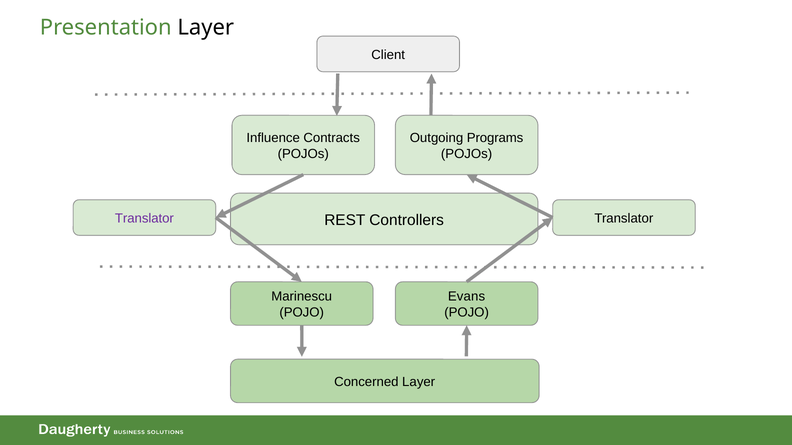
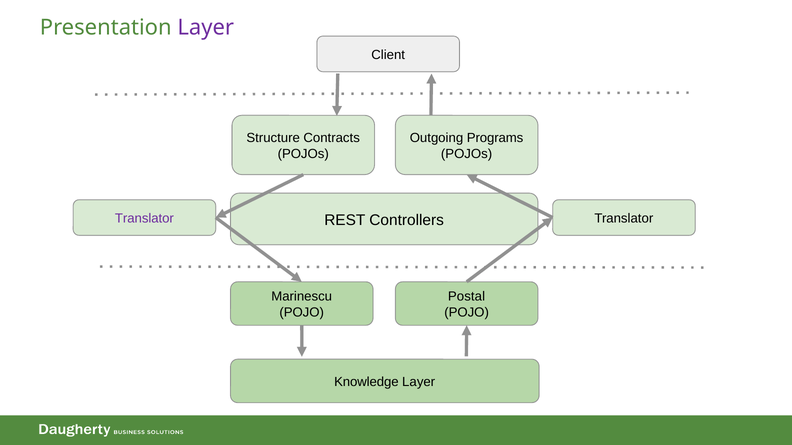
Layer colour: black -> purple (206, 27)
Influence: Influence -> Structure (273, 138)
Evans: Evans -> Postal (467, 297)
Concerned: Concerned -> Knowledge (366, 382)
